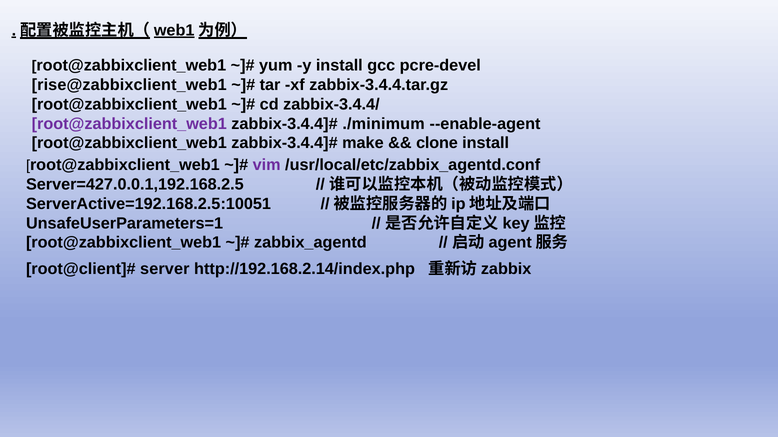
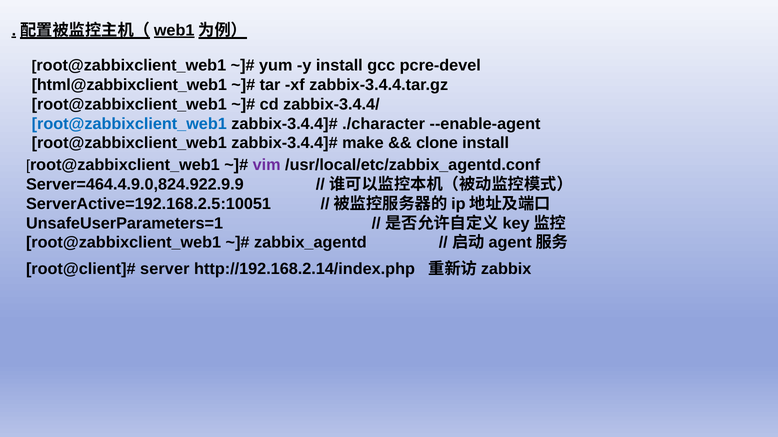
rise@zabbixclient_web1: rise@zabbixclient_web1 -> html@zabbixclient_web1 (129, 85)
root@zabbixclient_web1 colour: purple -> blue (129, 124)
./minimum: ./minimum -> ./character (384, 124)
Server=427.0.0.1,192.168.2.5: Server=427.0.0.1,192.168.2.5 -> Server=464.4.9.0,824.922.9.9 (135, 185)
